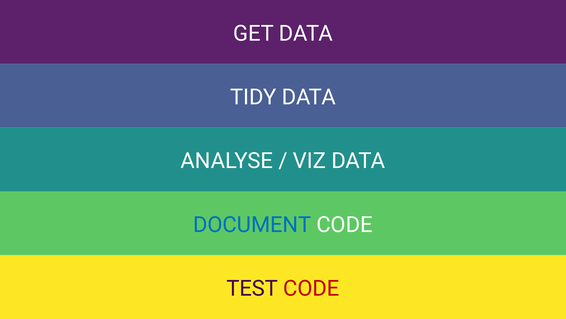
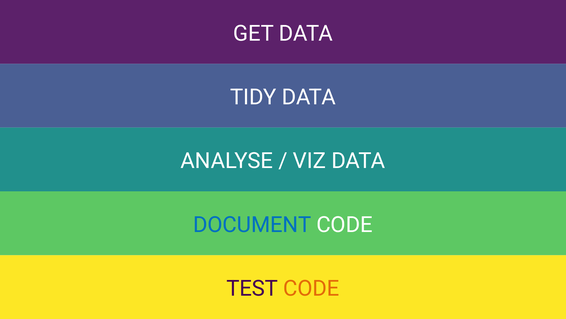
CODE colour: red -> orange (311, 288)
